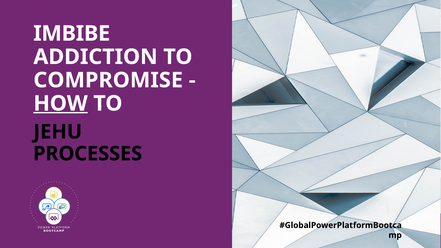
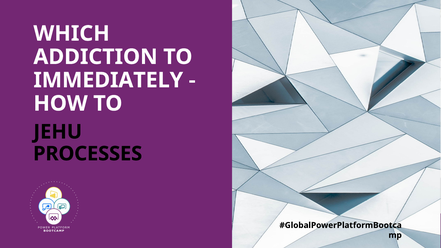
IMBIBE: IMBIBE -> WHICH (72, 34)
COMPROMISE: COMPROMISE -> IMMEDIATELY (108, 80)
HOW underline: present -> none (61, 104)
